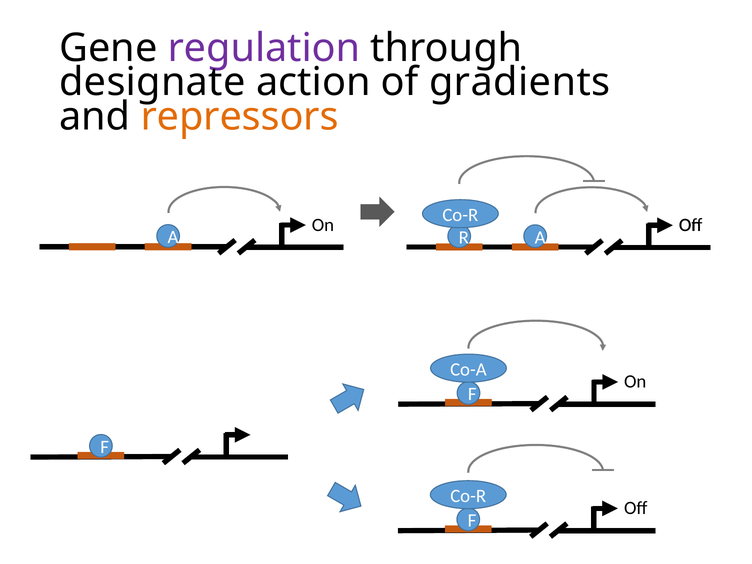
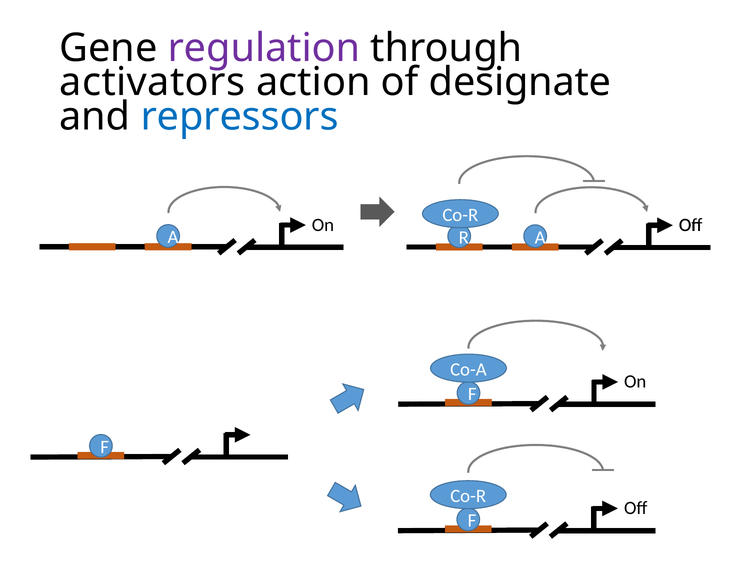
designate: designate -> activators (152, 82)
gradients: gradients -> designate (520, 82)
repressors colour: orange -> blue (240, 117)
